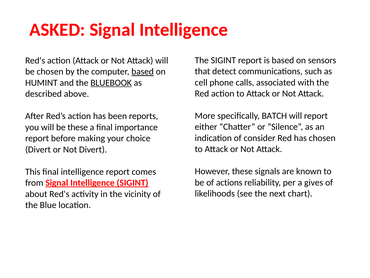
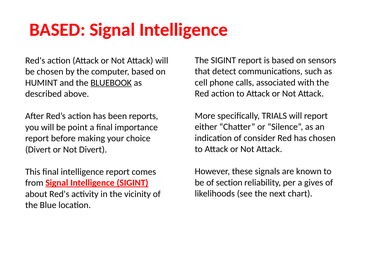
ASKED: ASKED -> BASED (57, 30)
based underline: present -> none (143, 72)
BATCH: BATCH -> TRIALS (274, 116)
be these: these -> point (78, 127)
actions: actions -> section (229, 182)
